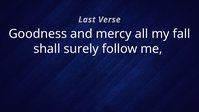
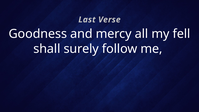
fall: fall -> fell (181, 34)
